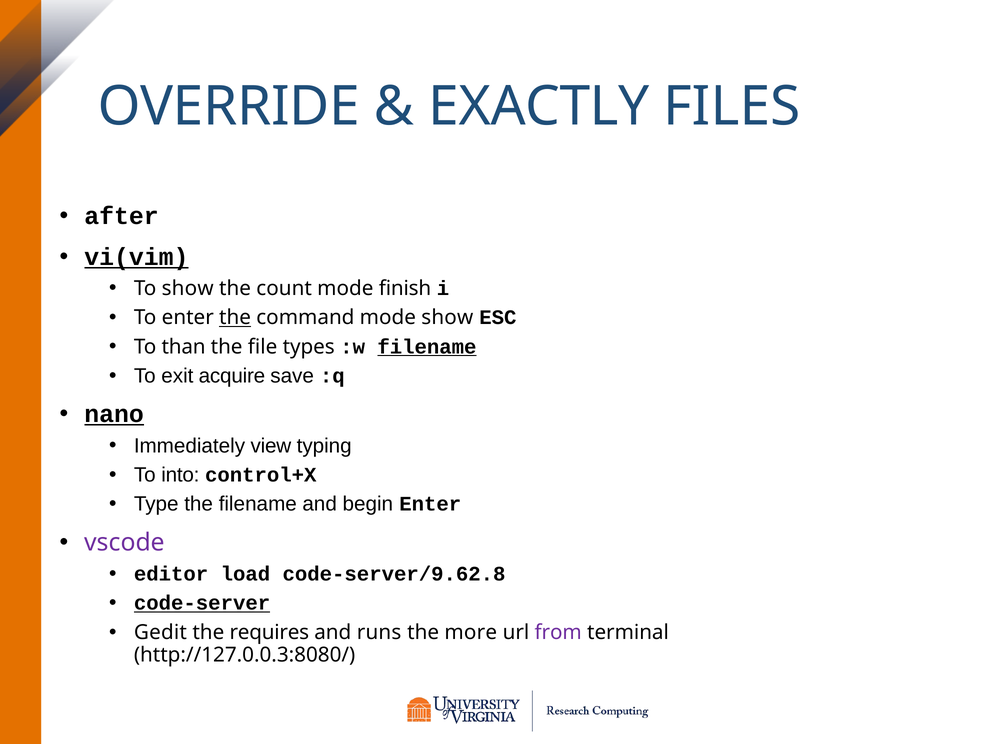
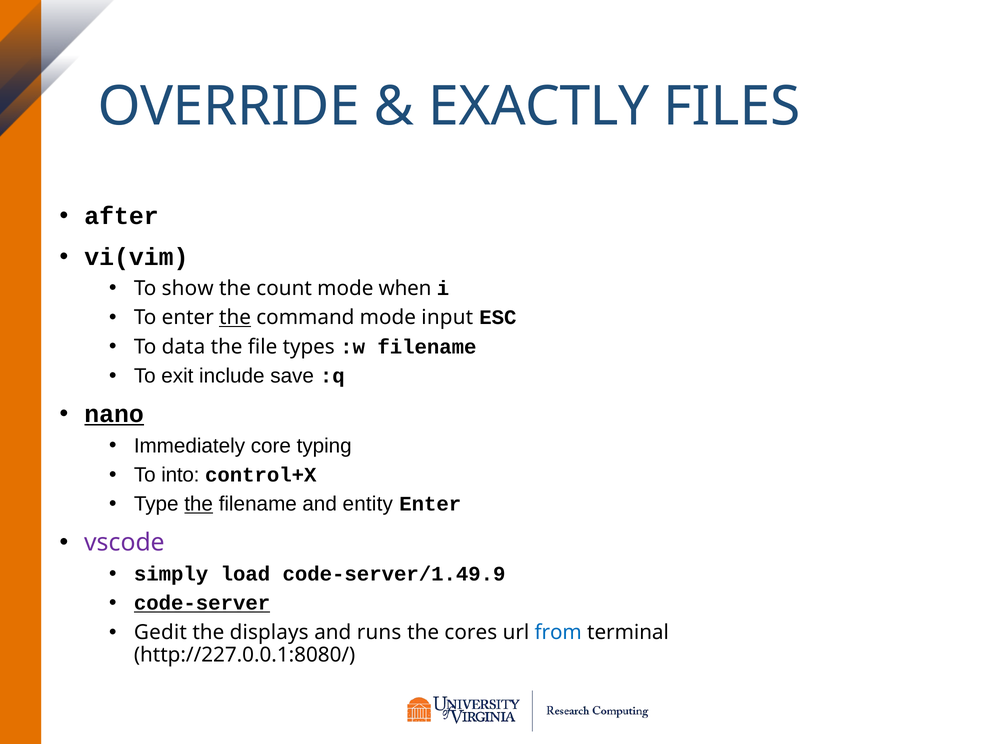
vi(vim underline: present -> none (136, 257)
finish: finish -> when (405, 288)
mode show: show -> input (447, 317)
than: than -> data (183, 347)
filename underline: present -> none (427, 347)
acquire: acquire -> include (232, 376)
view: view -> core (271, 446)
the underline: none -> present (199, 504)
begin: begin -> entity (368, 504)
editor: editor -> simply (171, 574)
code-server/9.62.8: code-server/9.62.8 -> code-server/1.49.9 (394, 574)
requires: requires -> displays (269, 632)
more: more -> cores (471, 632)
from colour: purple -> blue (558, 632)
http://127.0.0.3:8080/: http://127.0.0.3:8080/ -> http://227.0.0.1:8080/ (245, 655)
